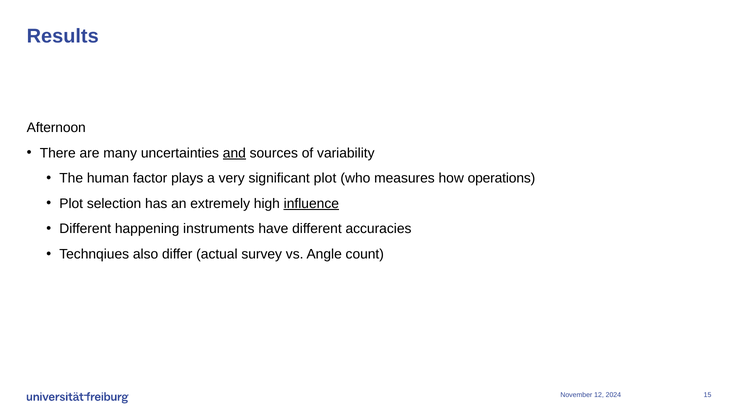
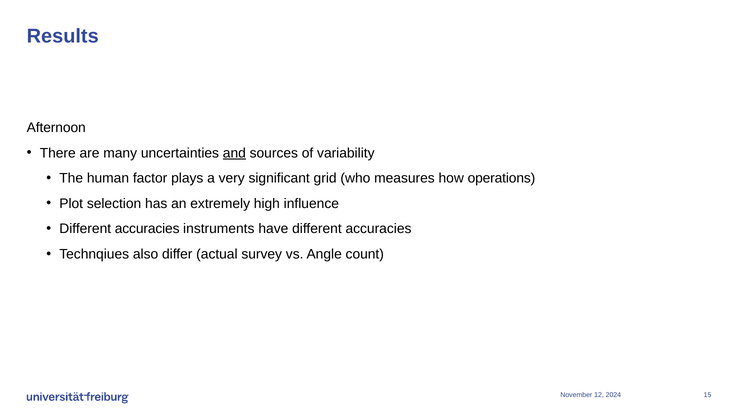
significant plot: plot -> grid (325, 178)
influence underline: present -> none (311, 204)
happening: happening -> accuracies (147, 229)
